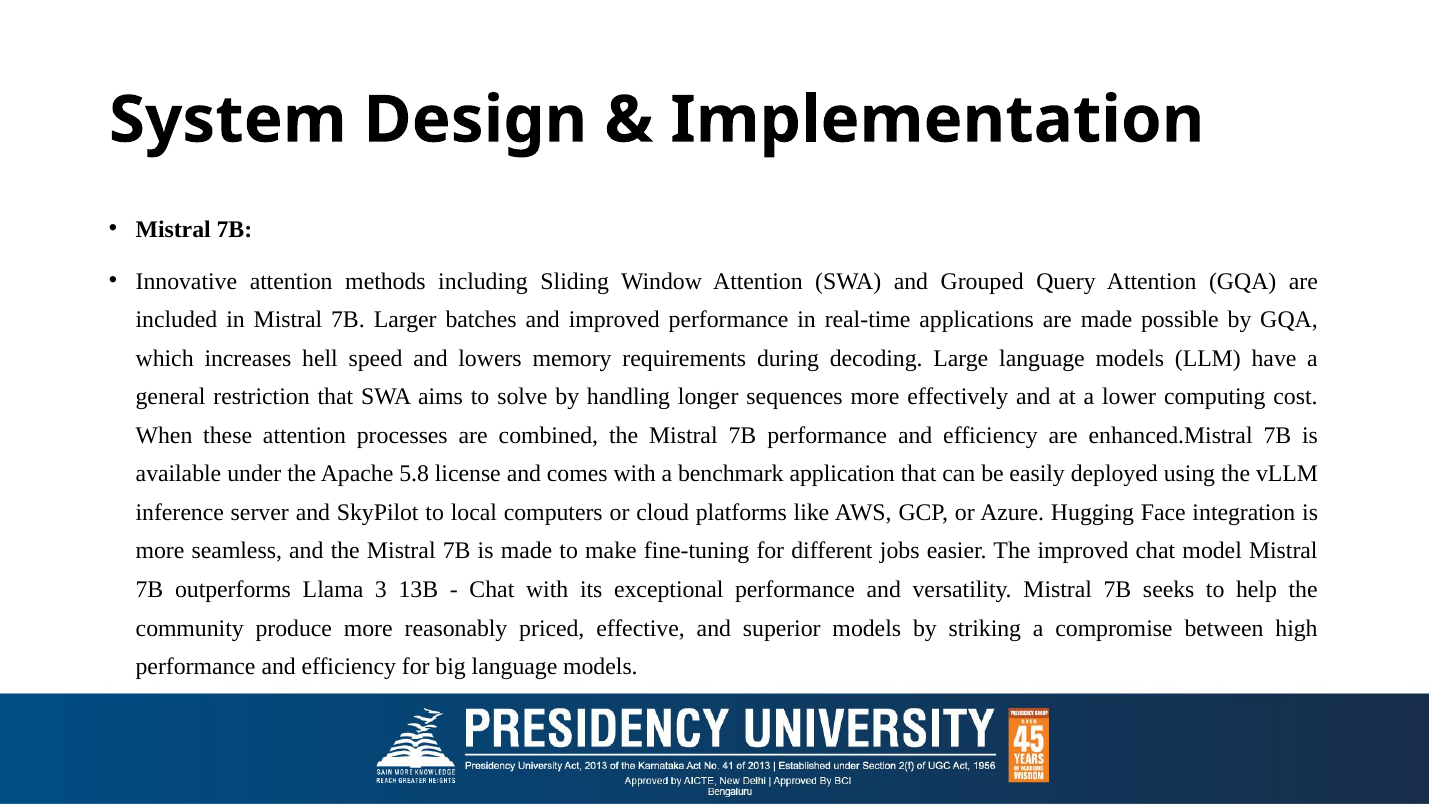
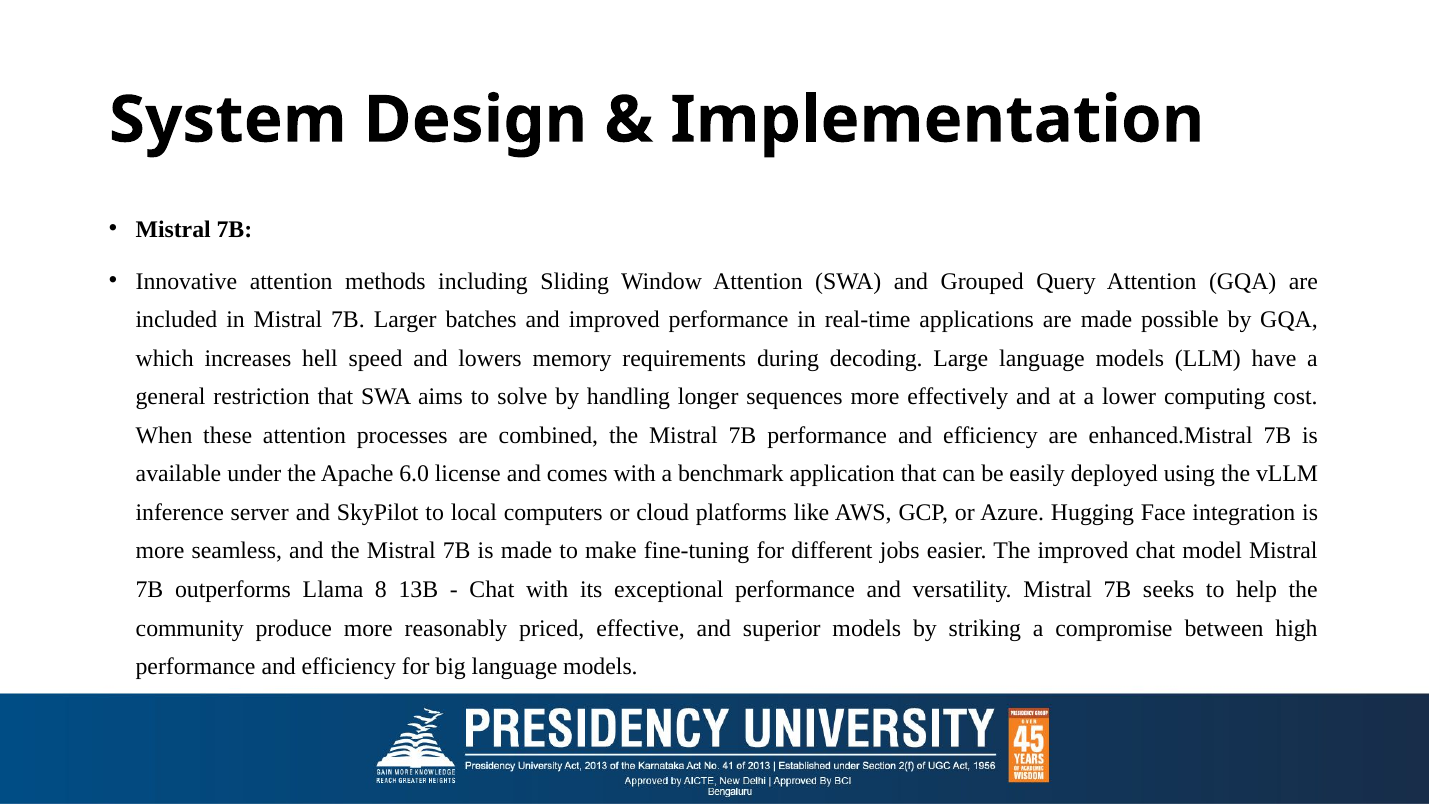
5.8: 5.8 -> 6.0 (414, 474)
3: 3 -> 8 (381, 589)
